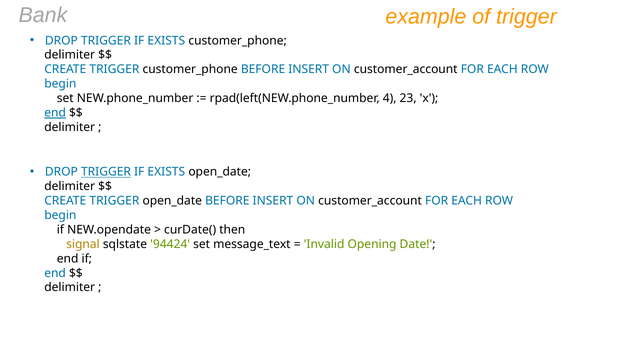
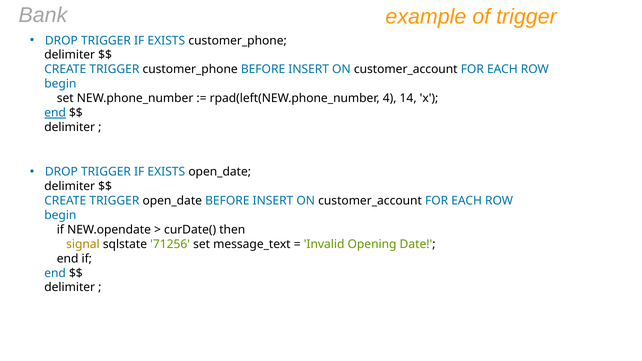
23: 23 -> 14 (408, 98)
TRIGGER underline: present -> none (106, 172)
94424: 94424 -> 71256 (170, 244)
